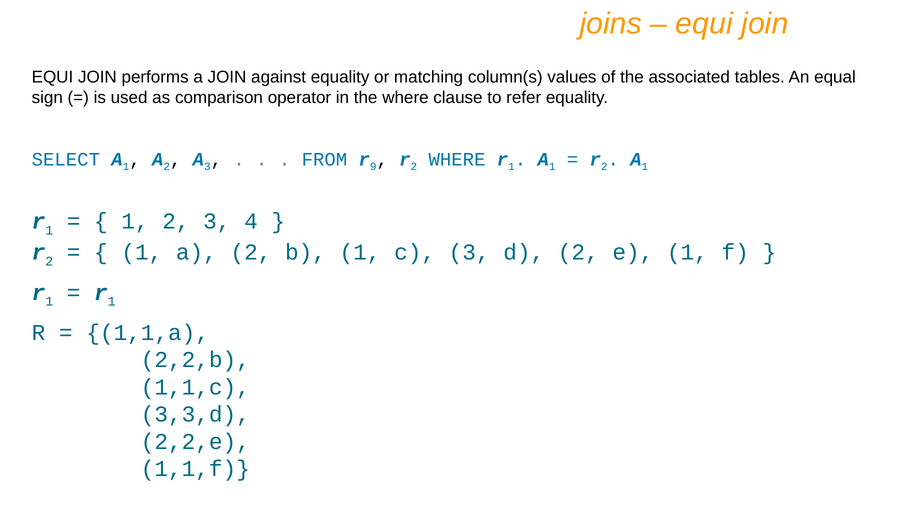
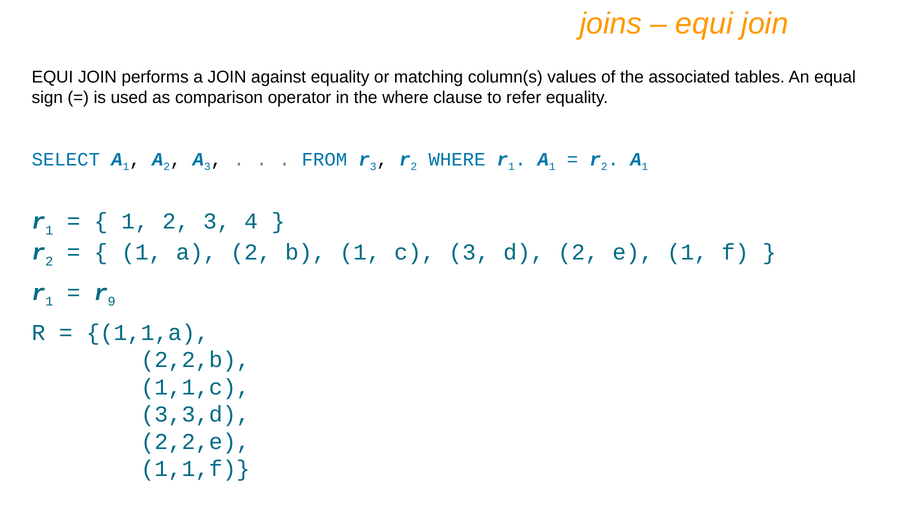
r 9: 9 -> 3 (373, 167)
1: 1 -> 9 (112, 302)
